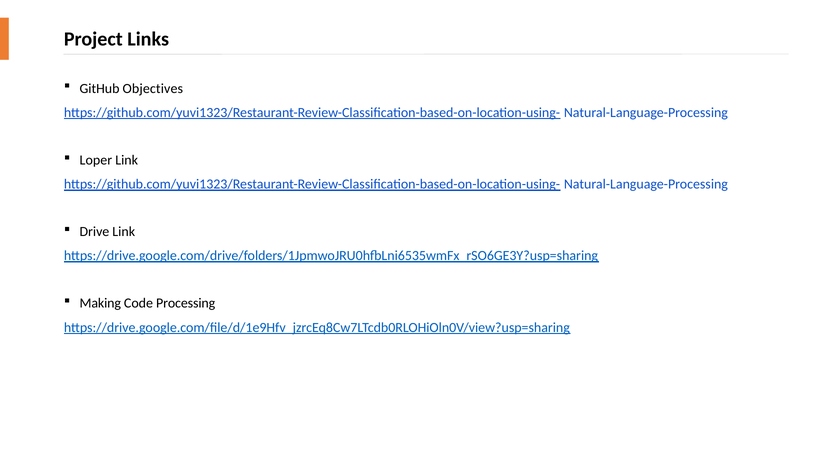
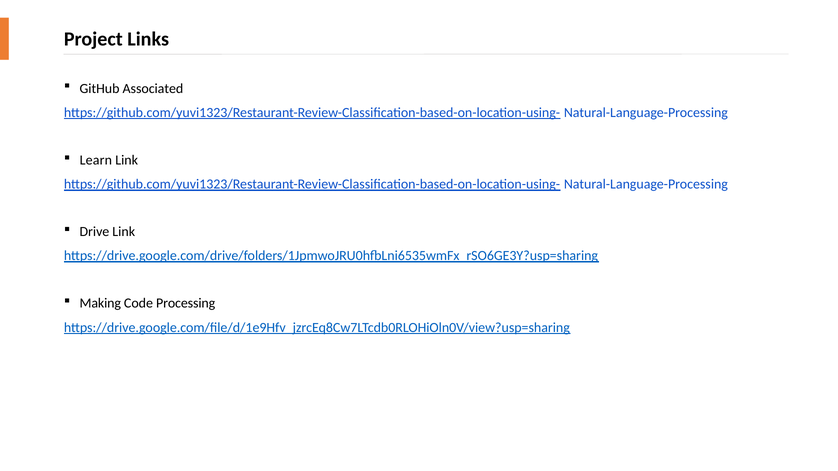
Objectives: Objectives -> Associated (153, 89)
Loper: Loper -> Learn (96, 160)
